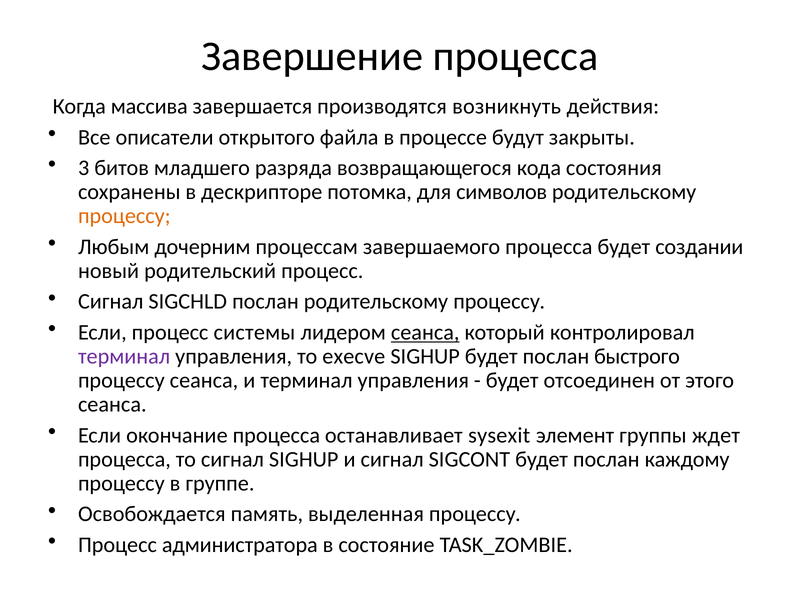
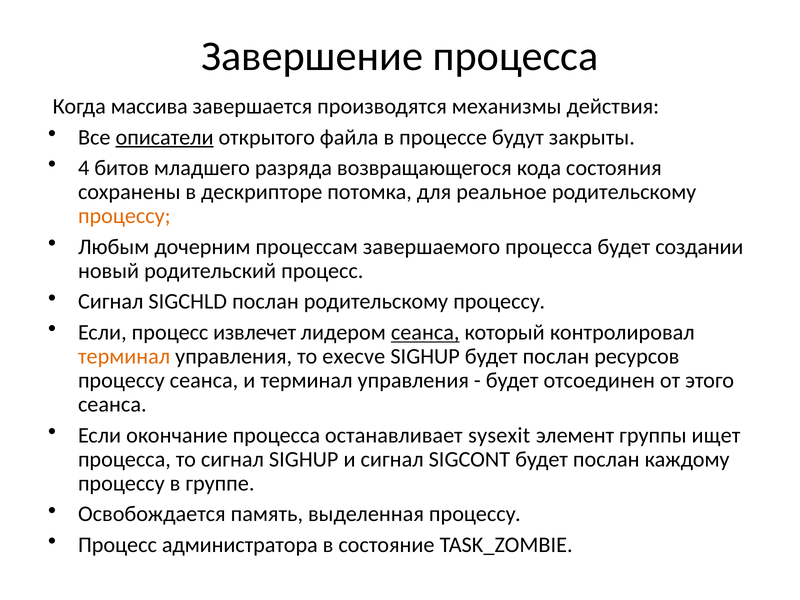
возникнуть: возникнуть -> механизмы (507, 106)
описатели underline: none -> present (165, 137)
3: 3 -> 4 (84, 168)
символов: символов -> реальное (502, 192)
системы: системы -> извлечет (255, 332)
терминал colour: purple -> orange (124, 356)
быстрого: быстрого -> ресурсов (637, 356)
ждет: ждет -> ищет (716, 435)
